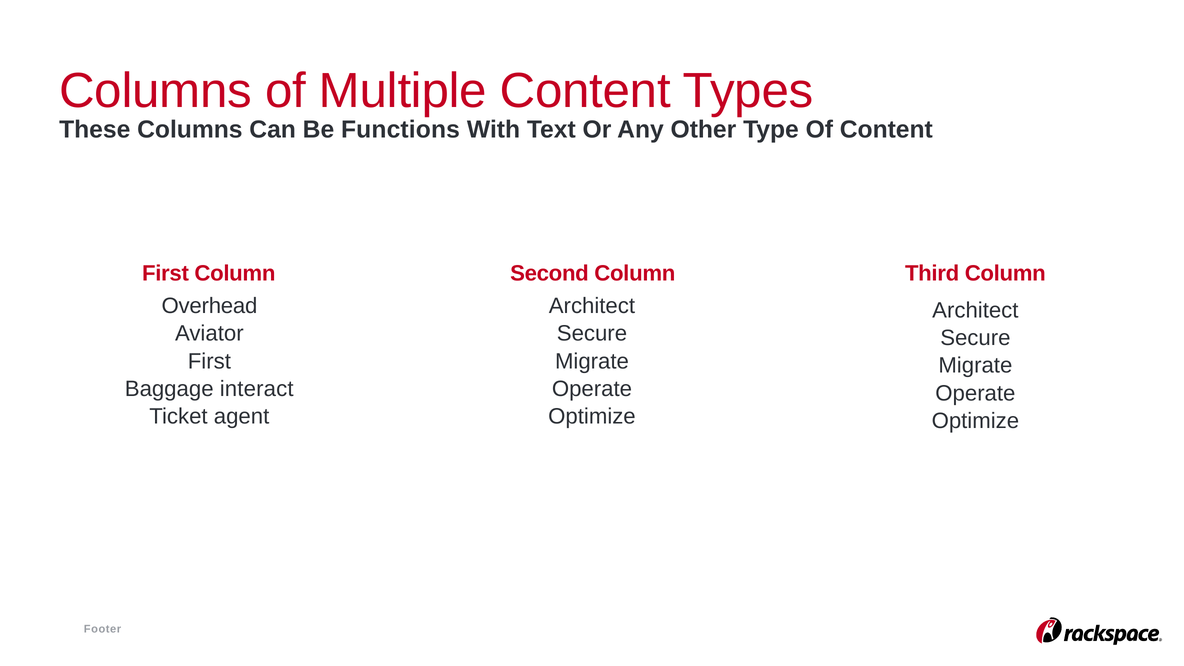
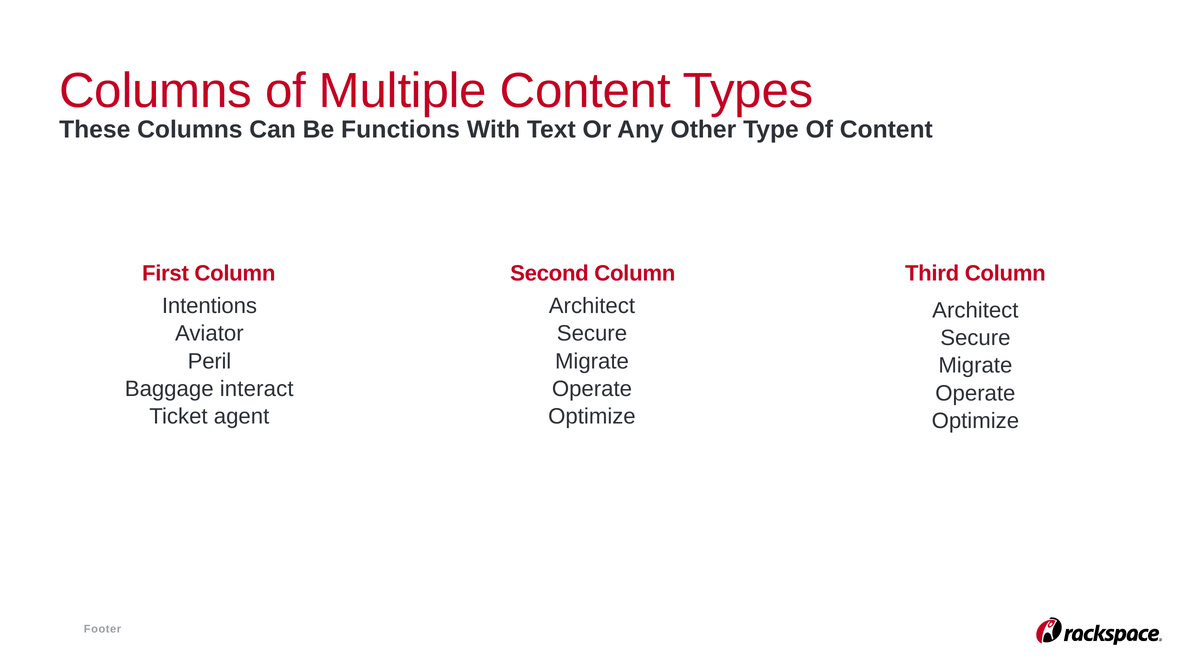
Overhead: Overhead -> Intentions (209, 306)
First: First -> Peril (209, 361)
